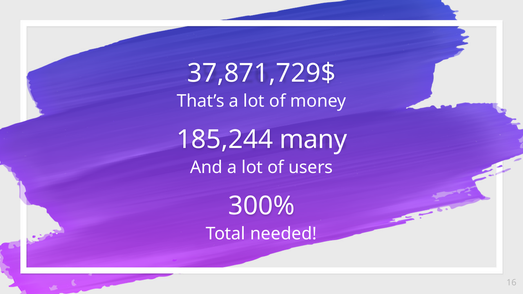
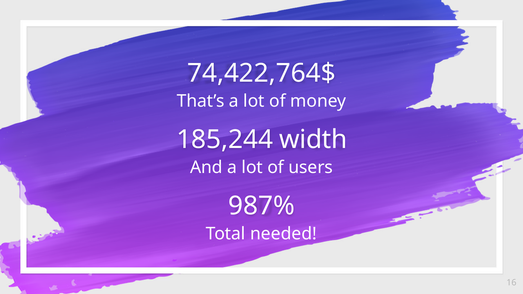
37,871,729$: 37,871,729$ -> 74,422,764$ (261, 73)
many: many -> width (313, 140)
300%: 300% -> 987% (261, 206)
